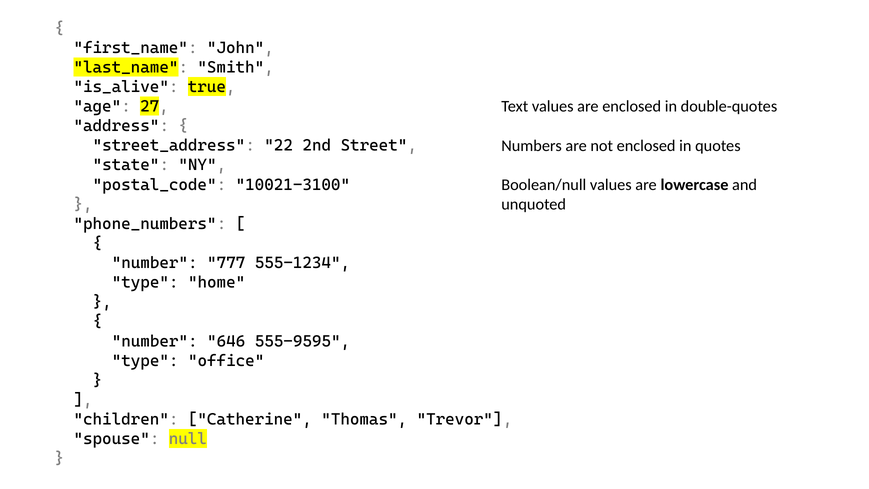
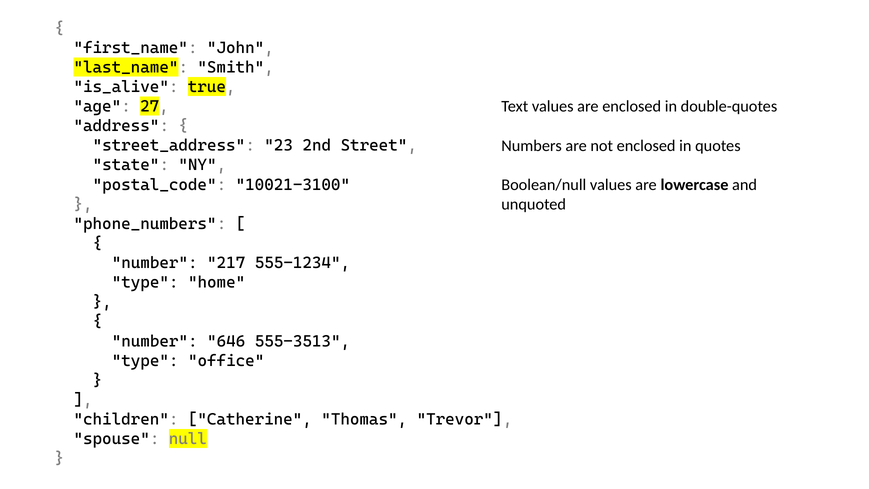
22: 22 -> 23 (279, 145)
777: 777 -> 217 (226, 263)
555-9595: 555-9595 -> 555-3513 (302, 341)
